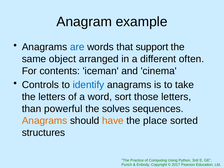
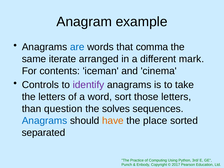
support: support -> comma (152, 47)
object: object -> iterate (63, 59)
often: often -> mark (192, 59)
identify colour: blue -> purple (89, 85)
powerful: powerful -> question (63, 109)
Anagrams colour: orange -> blue (45, 121)
structures: structures -> separated (43, 133)
